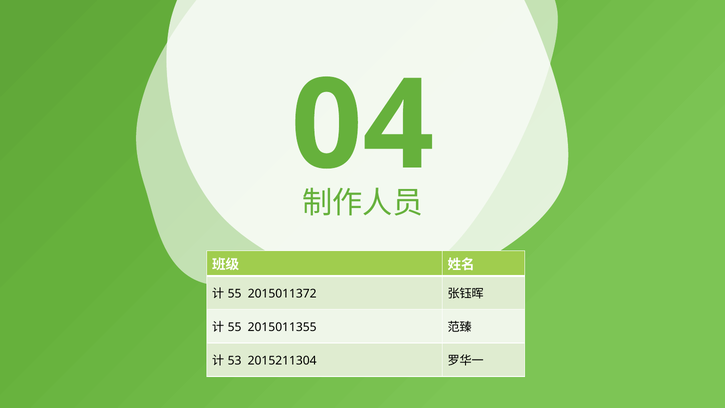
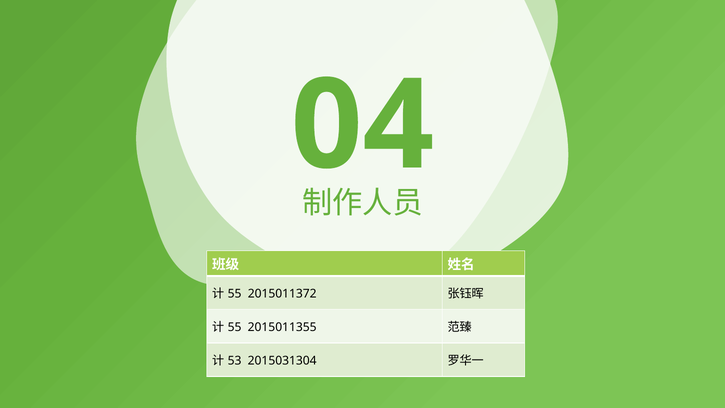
2015211304: 2015211304 -> 2015031304 (282, 361)
